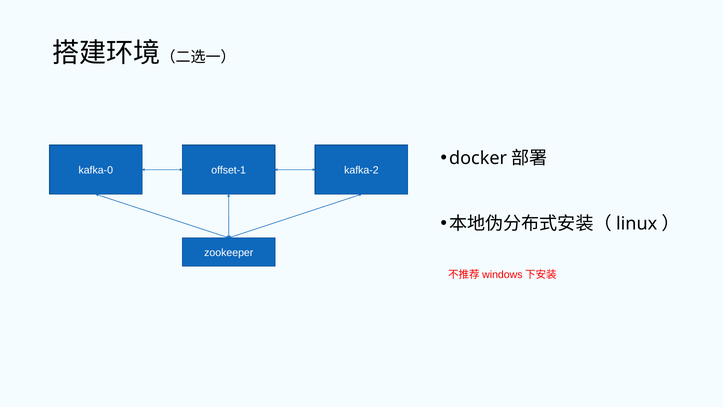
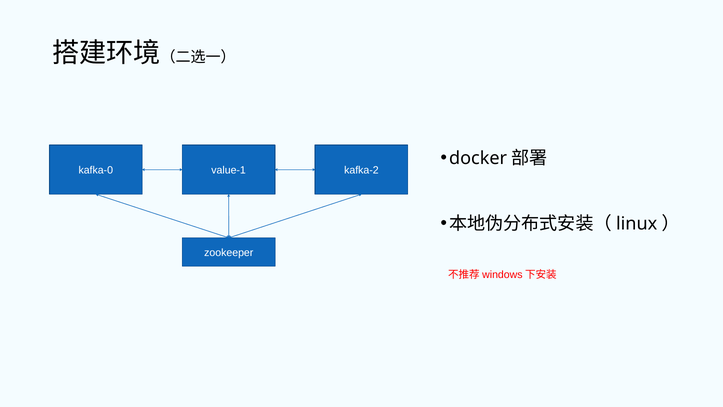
offset-1: offset-1 -> value-1 (229, 170)
